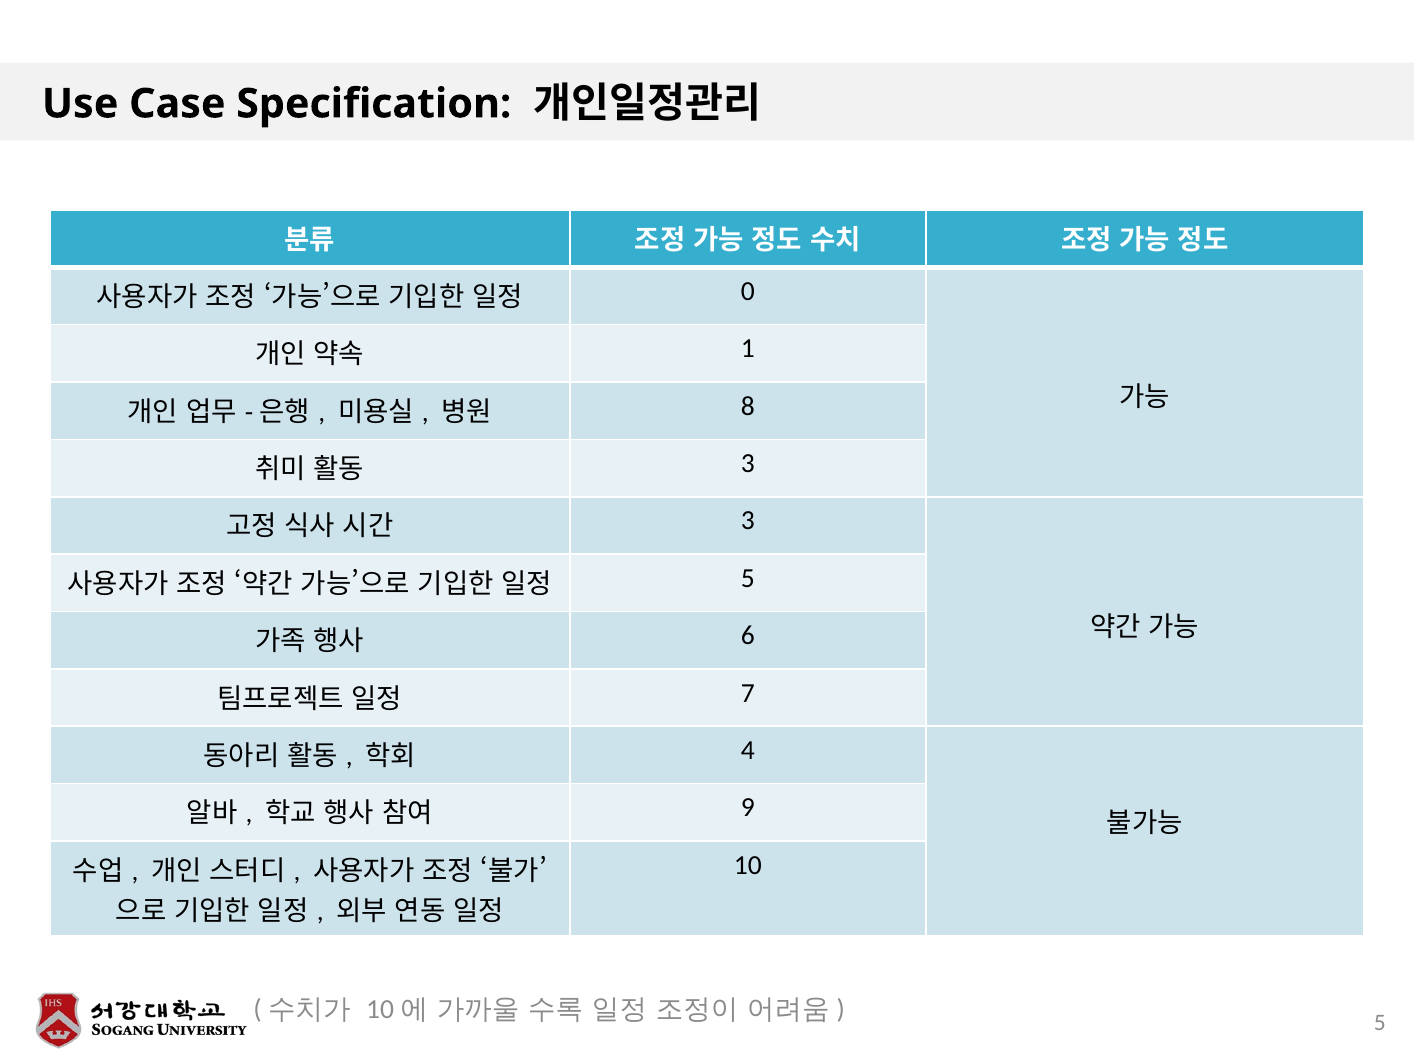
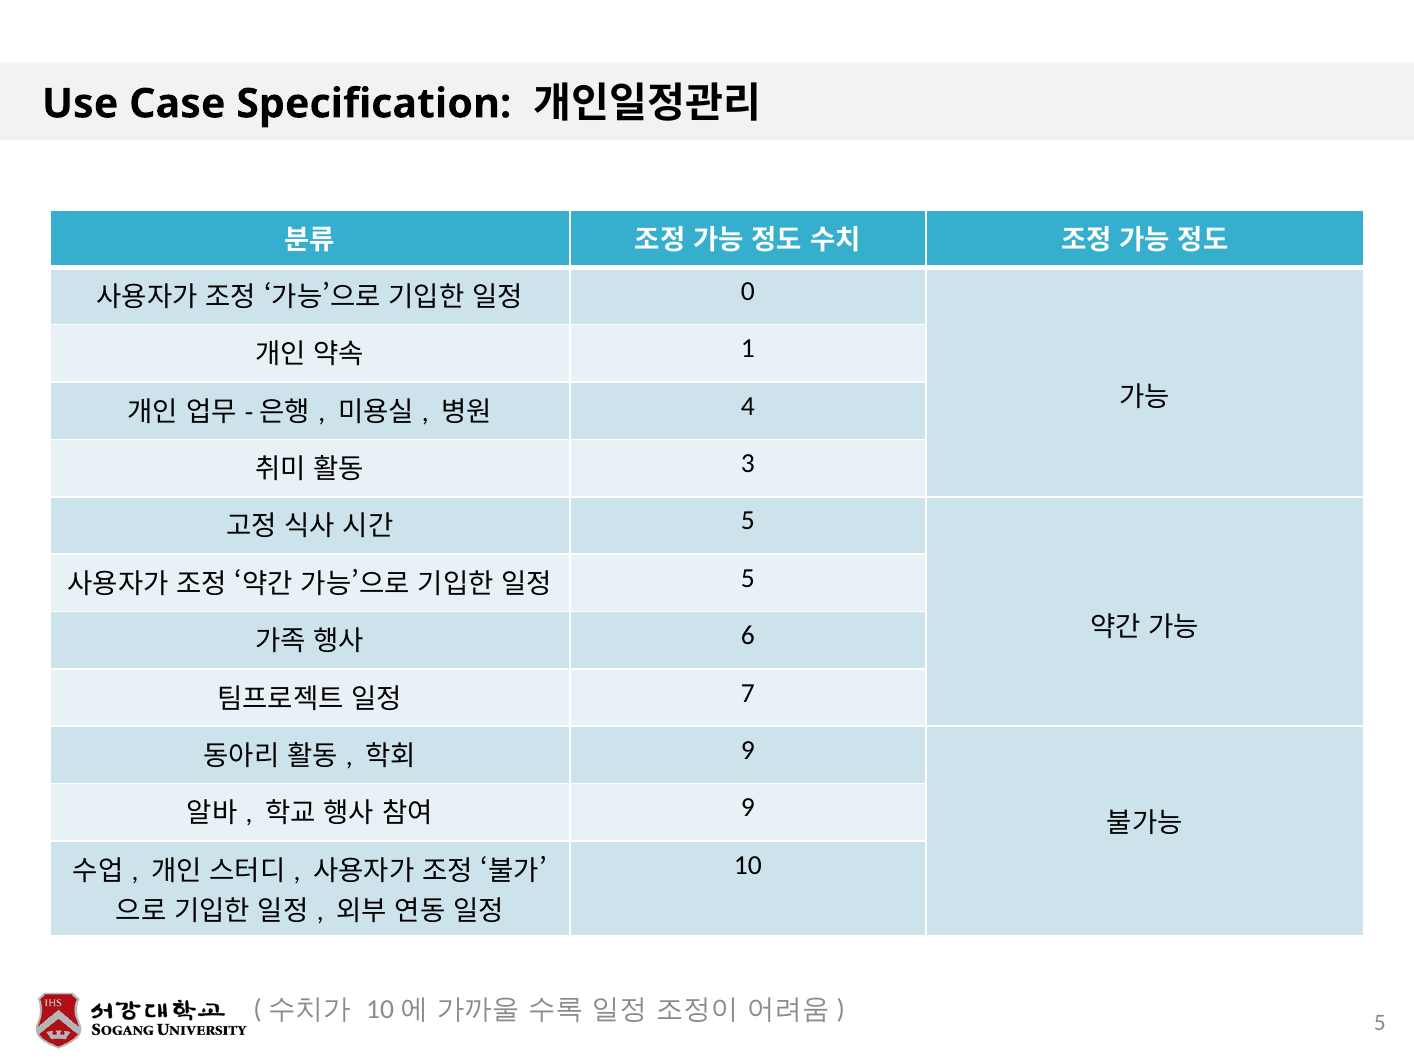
8: 8 -> 4 (748, 406)
3: 3 -> 5 (748, 521)
4: 4 -> 9 (748, 750)
